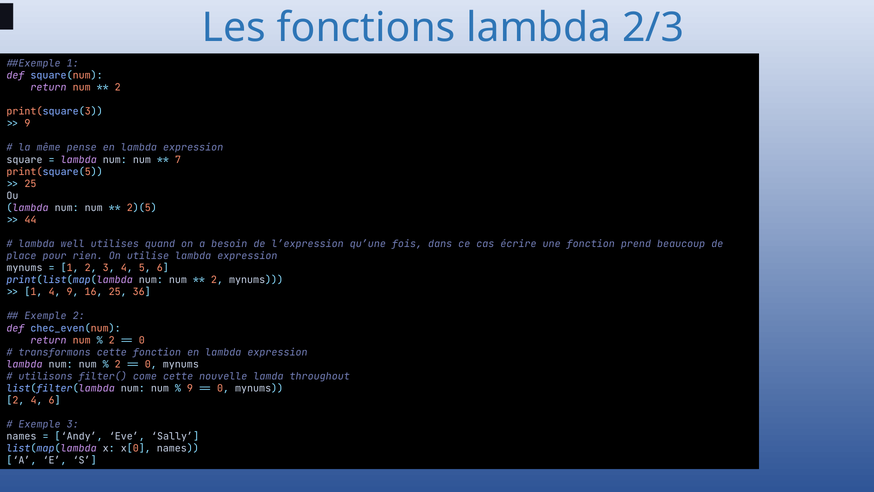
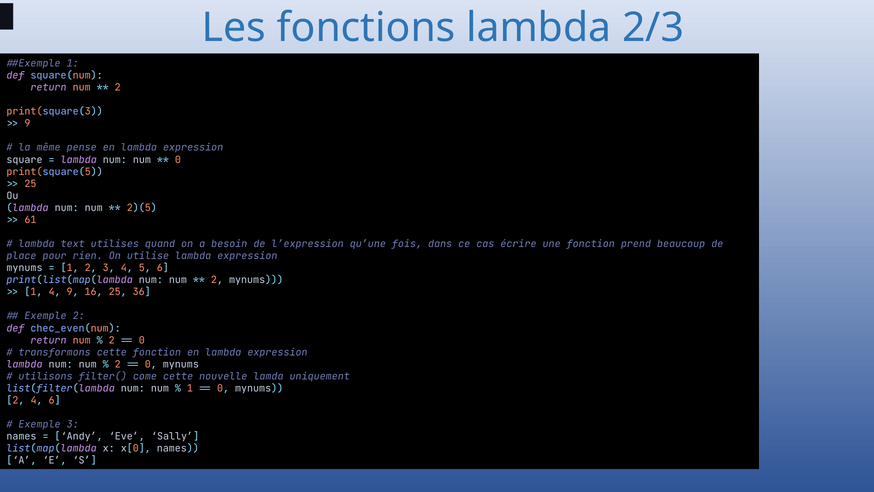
7: 7 -> 0 (178, 160)
44: 44 -> 61 (30, 220)
well: well -> text (73, 244)
throughout: throughout -> uniquement (320, 376)
9: 9 -> 1 (190, 388)
